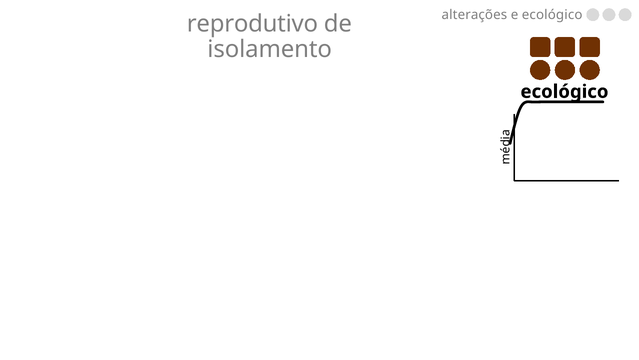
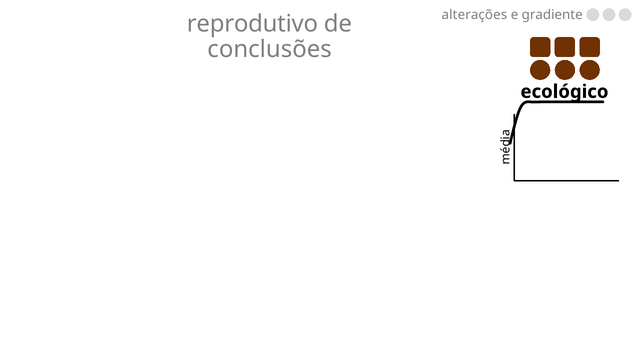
e ecológico: ecológico -> gradiente (552, 15)
isolamento: isolamento -> conclusões (270, 49)
